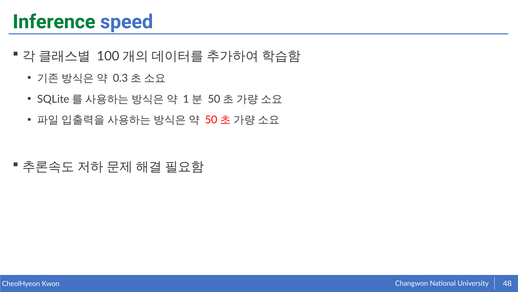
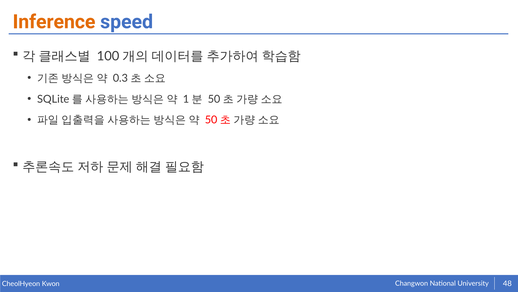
Inference colour: green -> orange (54, 22)
